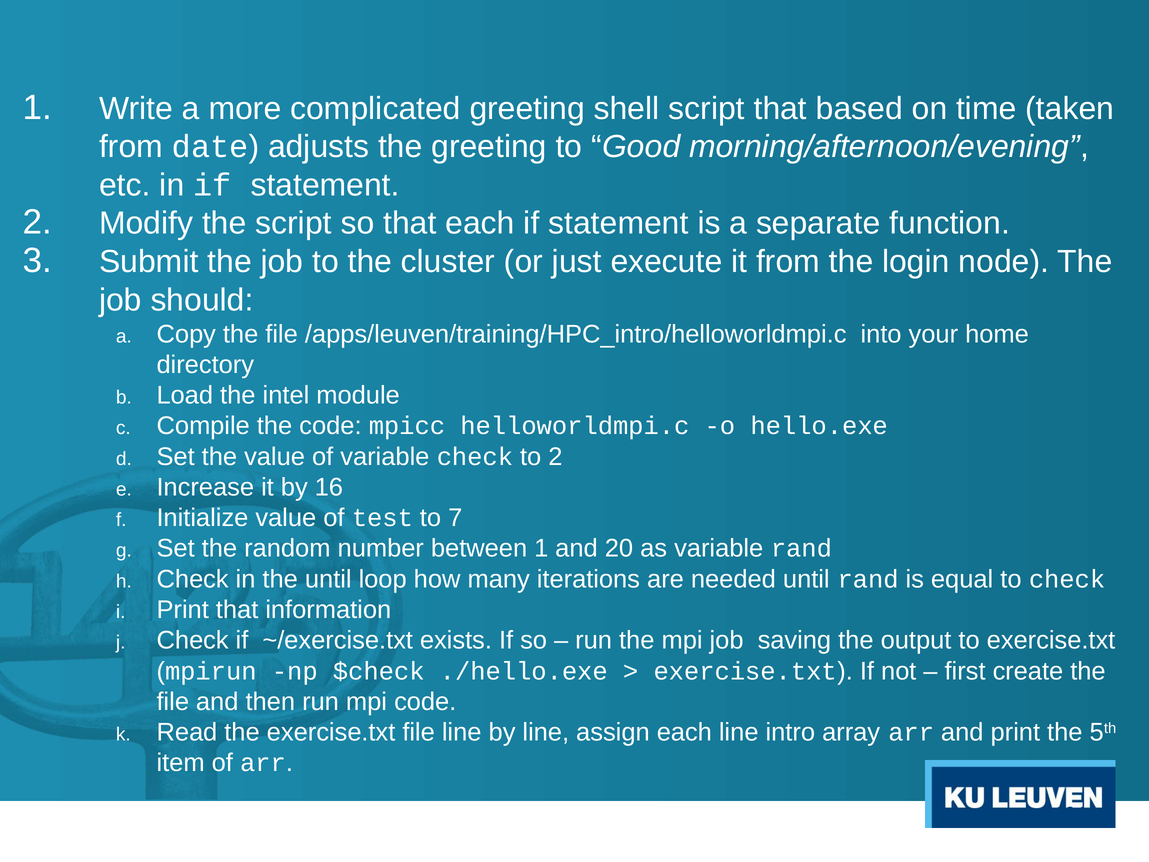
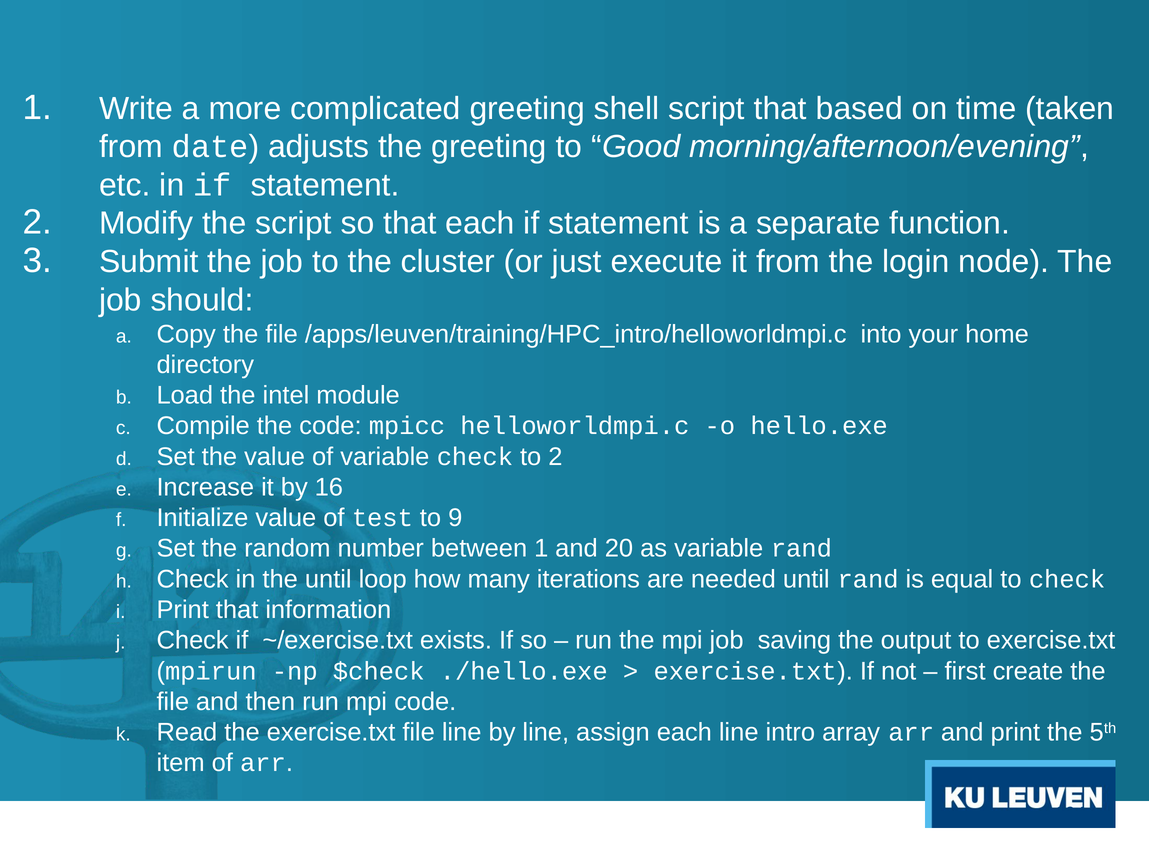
7: 7 -> 9 (455, 518)
